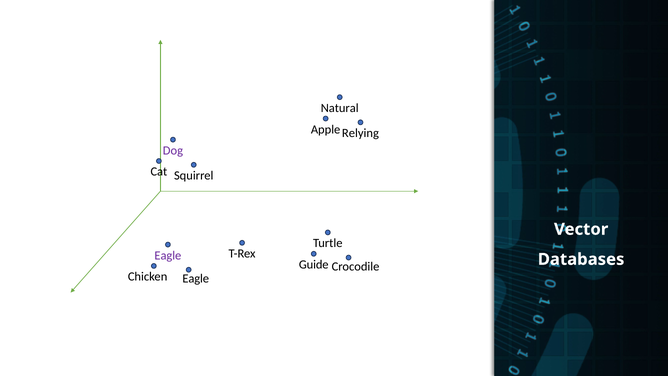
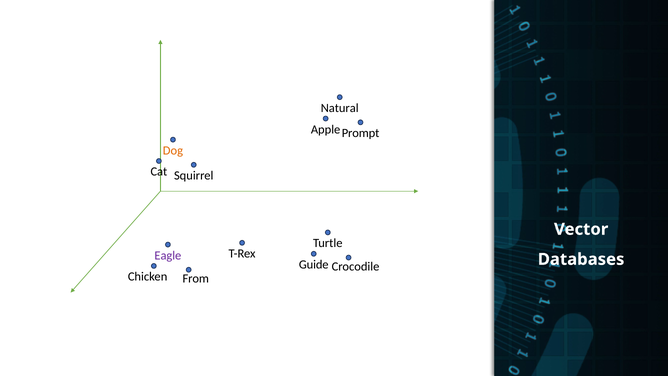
Relying: Relying -> Prompt (361, 133)
Dog colour: purple -> orange (173, 150)
Chicken Eagle: Eagle -> From (196, 279)
